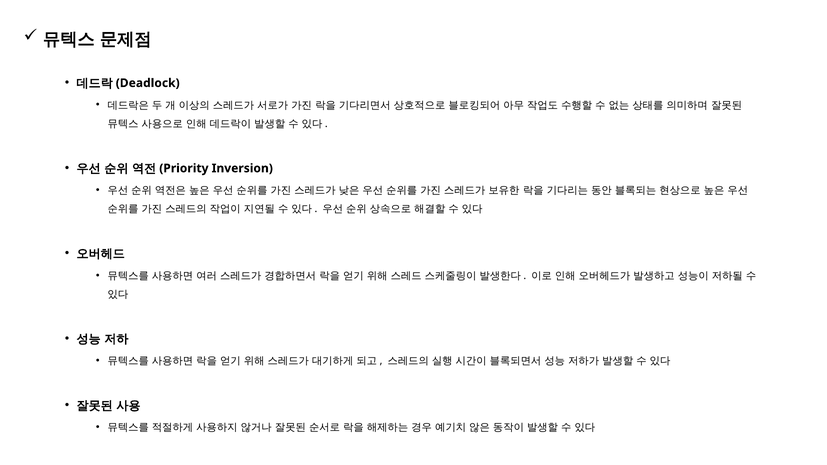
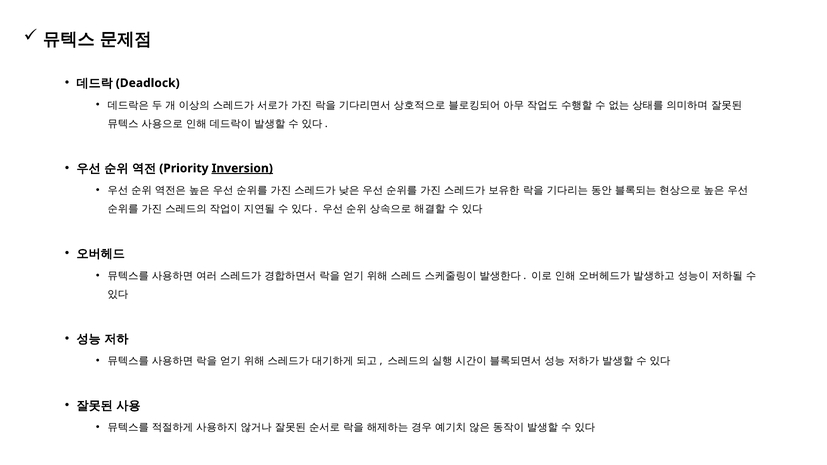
Inversion underline: none -> present (242, 168)
